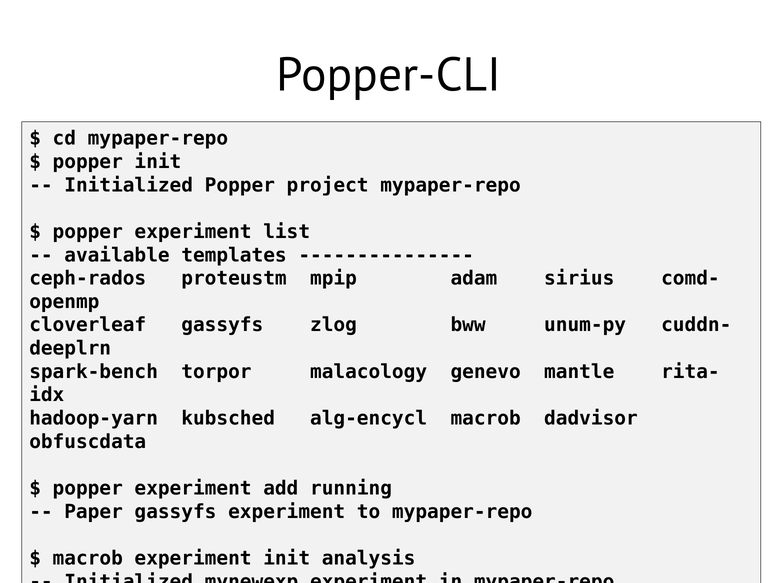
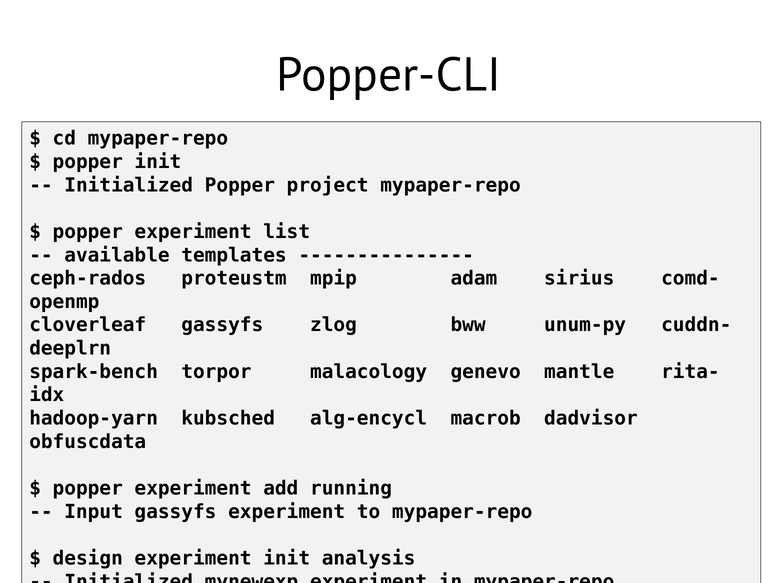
Paper: Paper -> Input (94, 512)
macrob: macrob -> design (88, 559)
